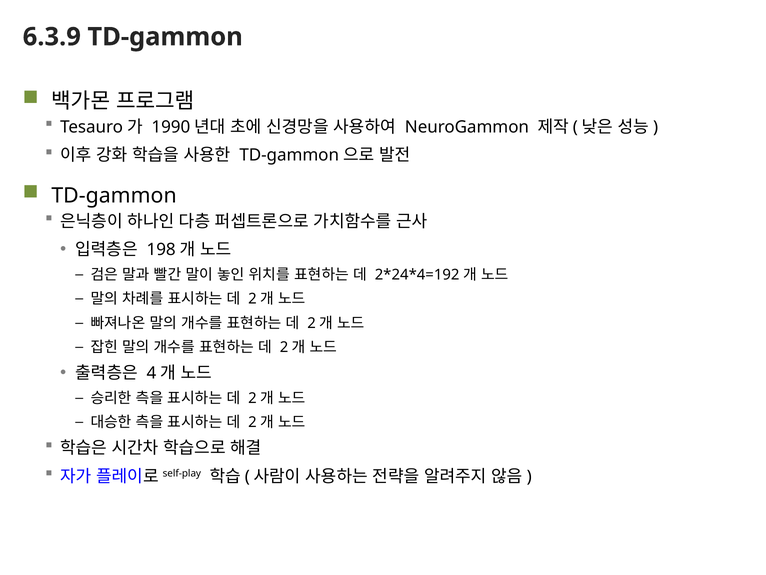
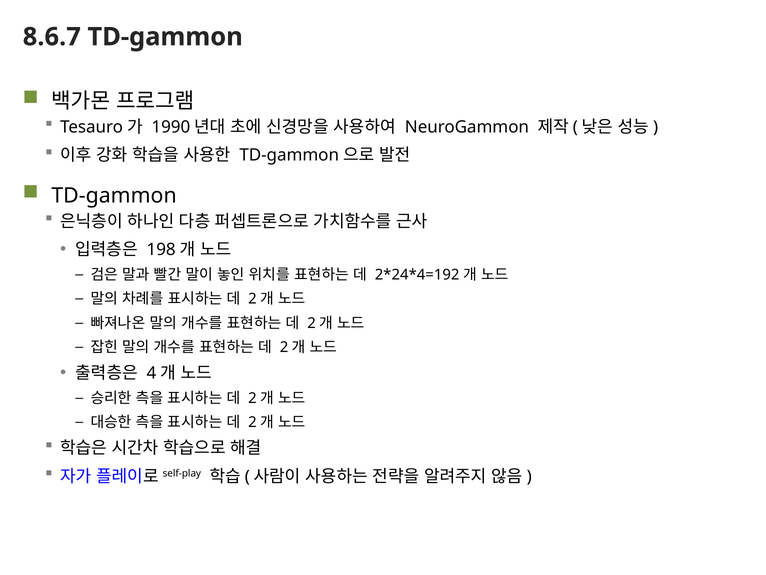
6.3.9: 6.3.9 -> 8.6.7 (52, 37)
